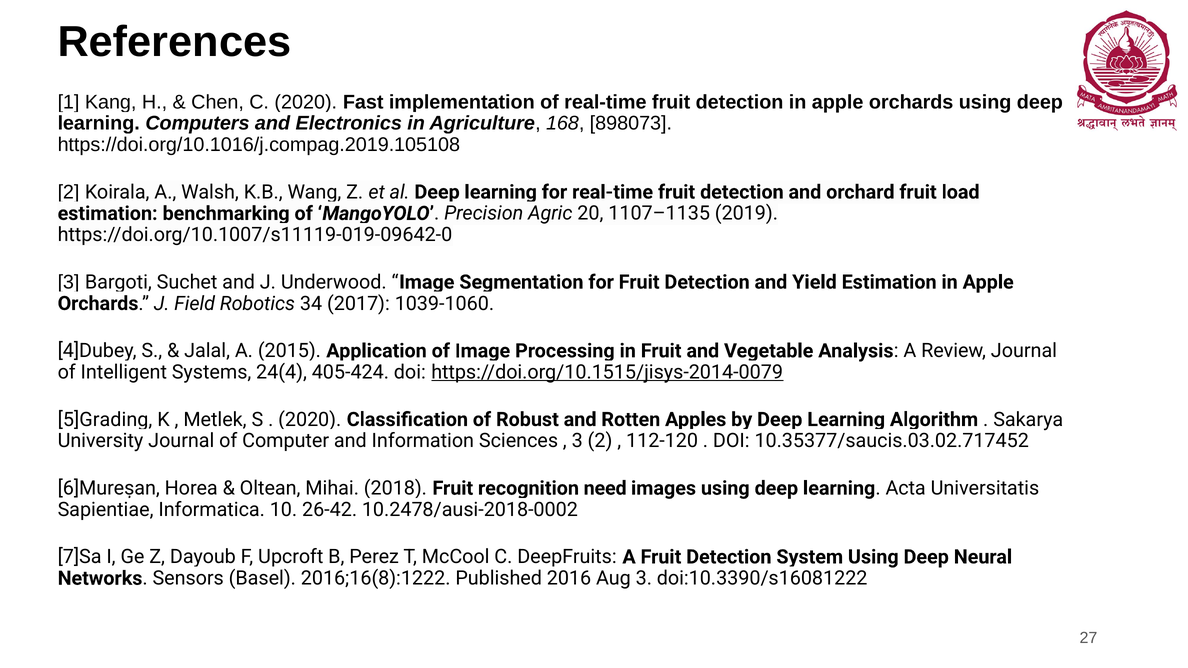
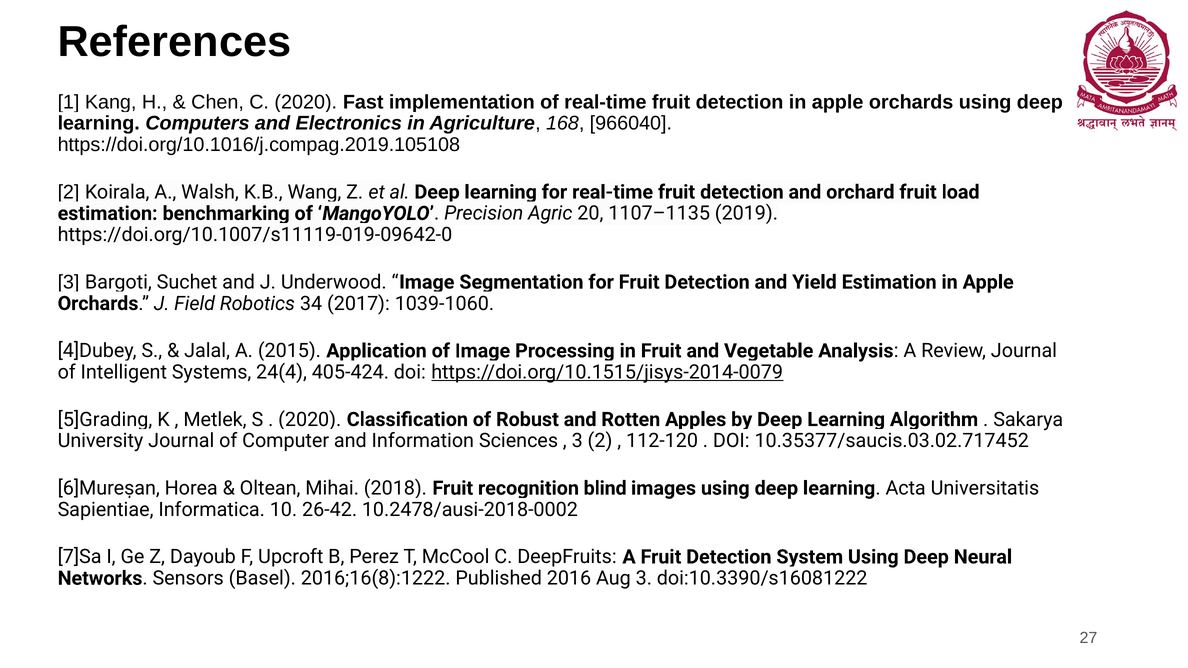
898073: 898073 -> 966040 (631, 123)
need: need -> blind (605, 488)
